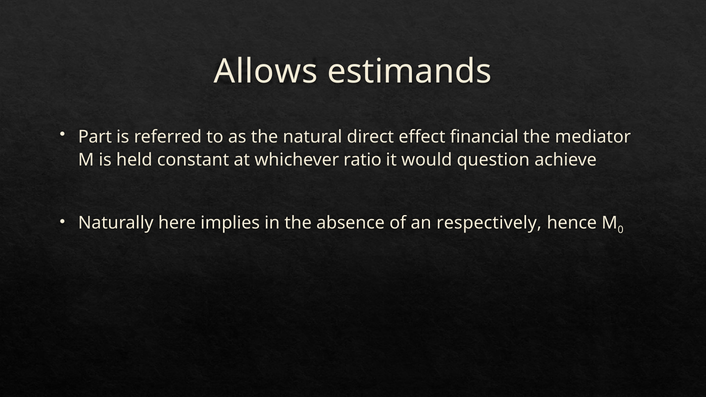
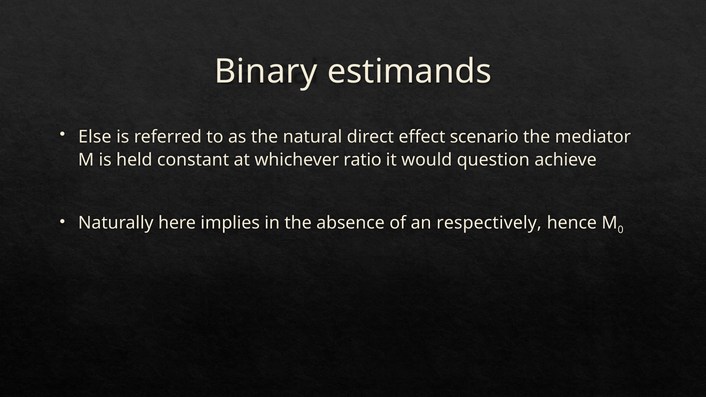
Allows: Allows -> Binary (266, 71)
Part: Part -> Else (95, 137)
financial: financial -> scenario (484, 137)
